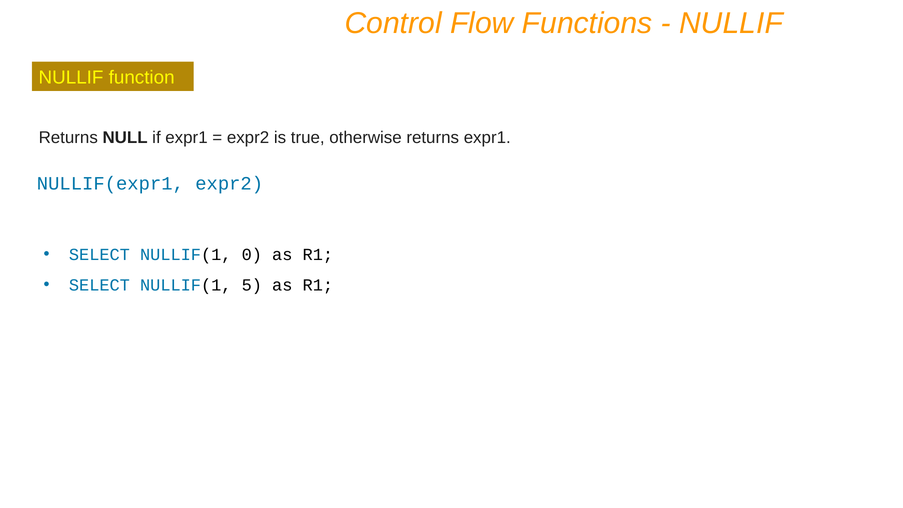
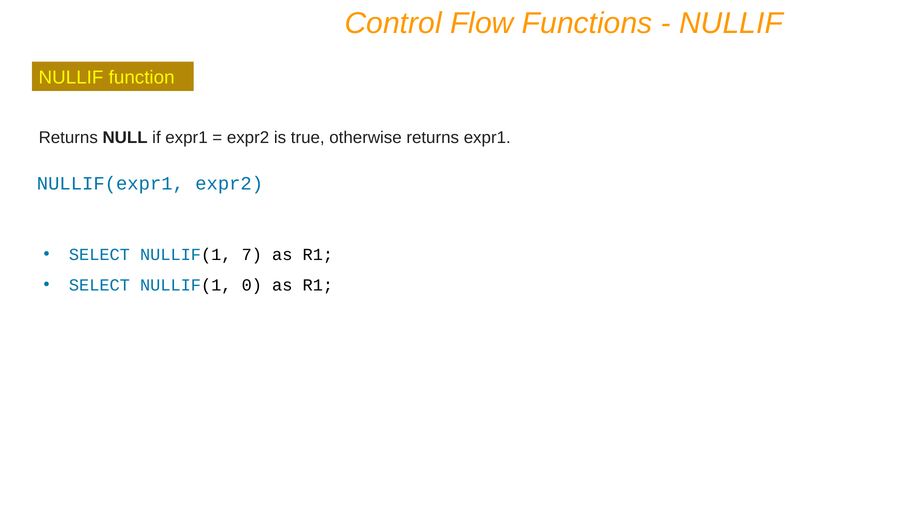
0: 0 -> 7 (252, 255)
5: 5 -> 0 (252, 285)
